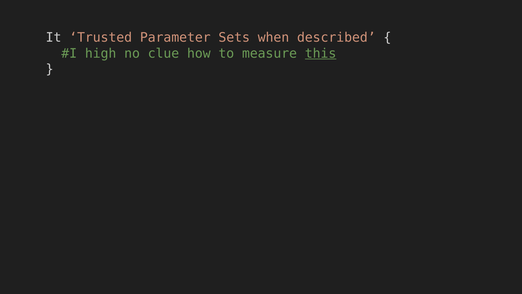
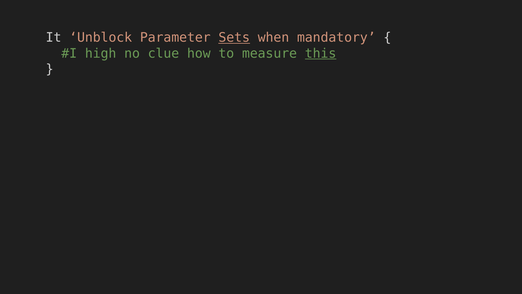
Trusted: Trusted -> Unblock (101, 38)
Sets underline: none -> present (234, 38)
described: described -> mandatory (336, 38)
